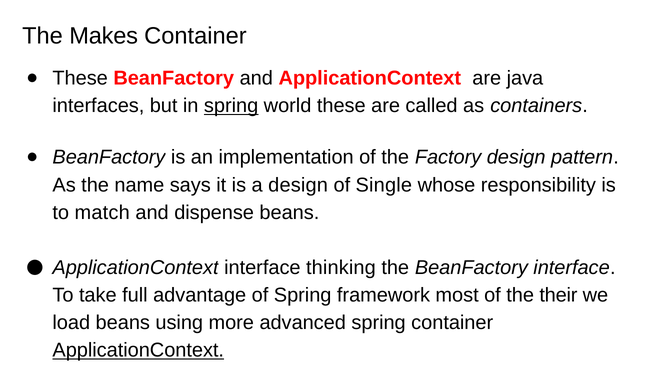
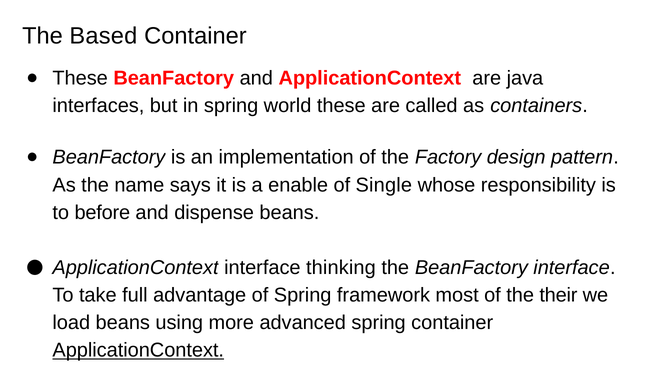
Makes: Makes -> Based (103, 36)
spring underline: present -> none (231, 106)
a design: design -> enable (298, 185)
match: match -> before (102, 212)
